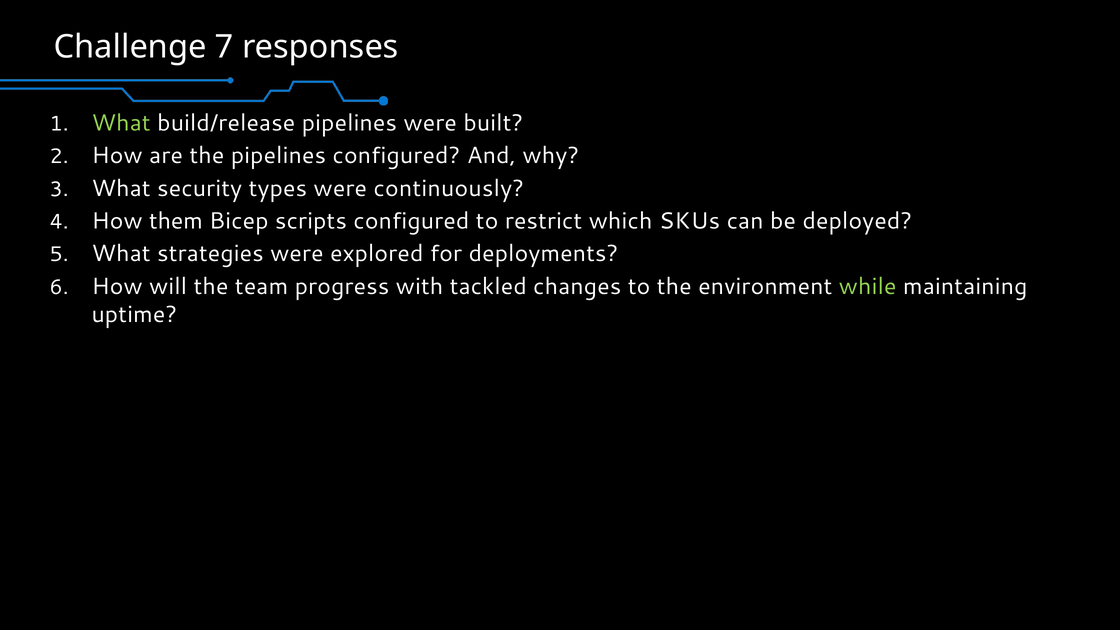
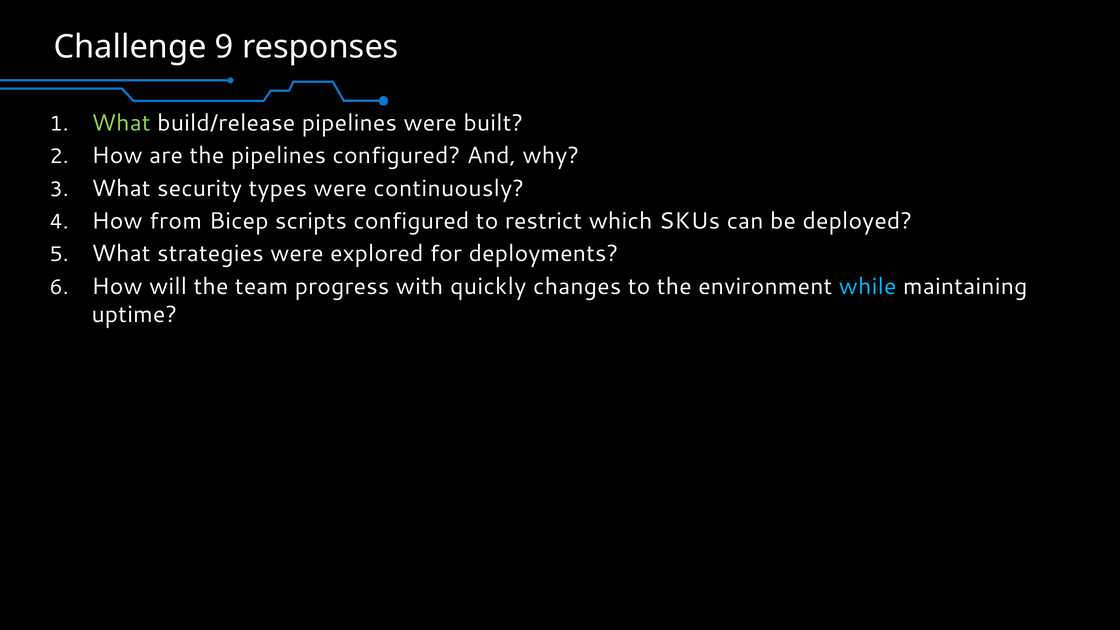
7: 7 -> 9 (224, 47)
them: them -> from (176, 221)
tackled: tackled -> quickly (488, 286)
while colour: light green -> light blue (868, 286)
